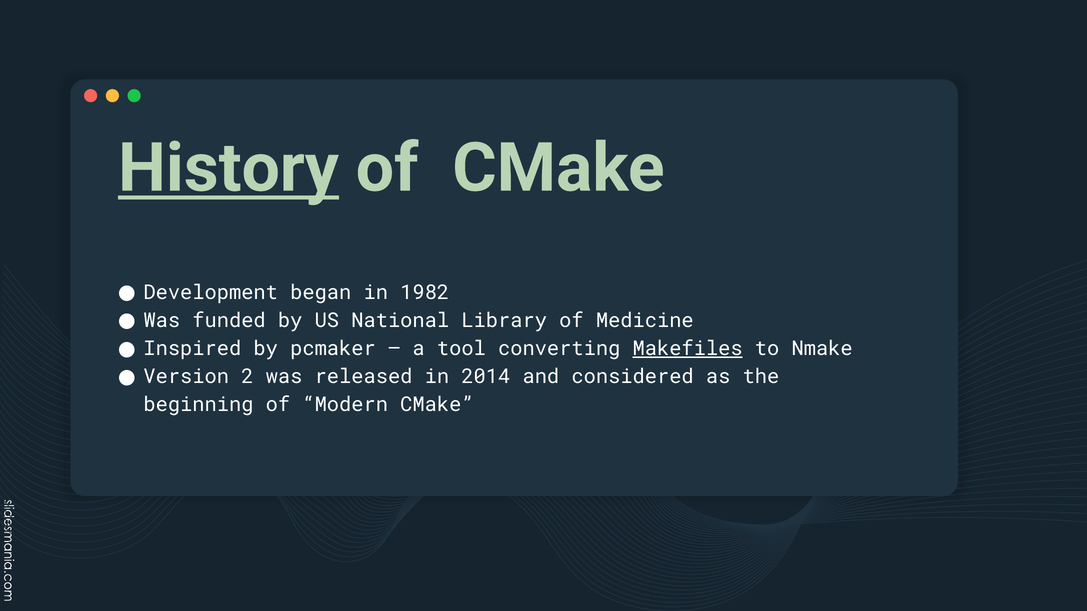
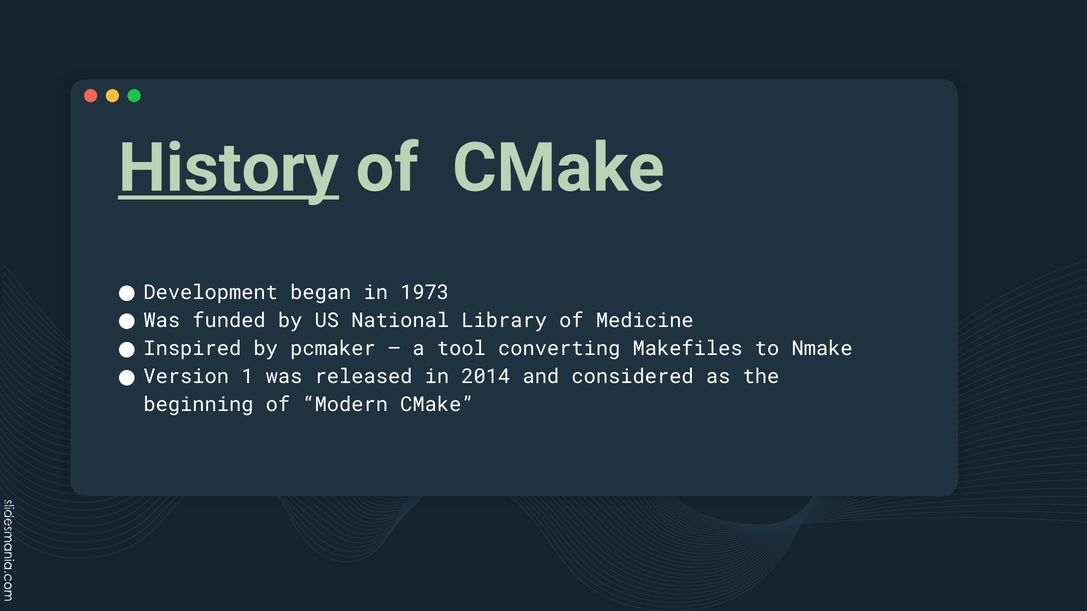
1982: 1982 -> 1973 (425, 293)
Makefiles underline: present -> none (688, 349)
2: 2 -> 1 (247, 377)
